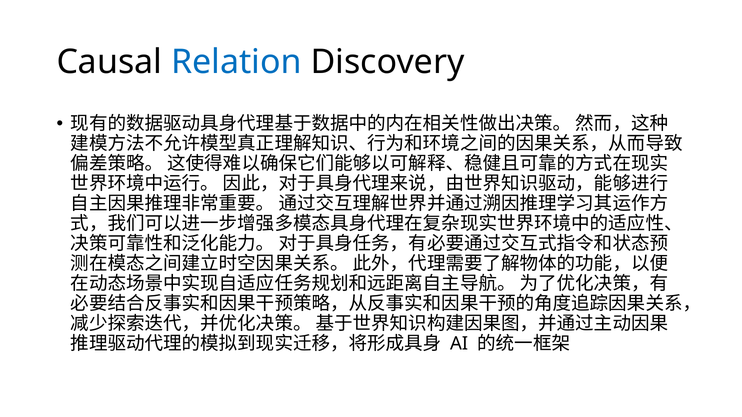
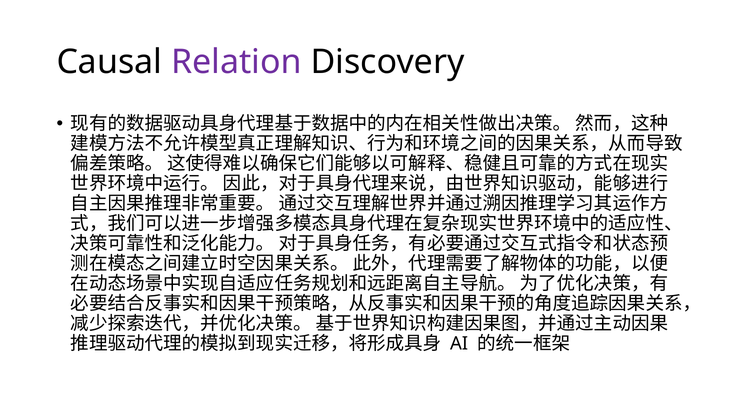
Relation colour: blue -> purple (236, 62)
